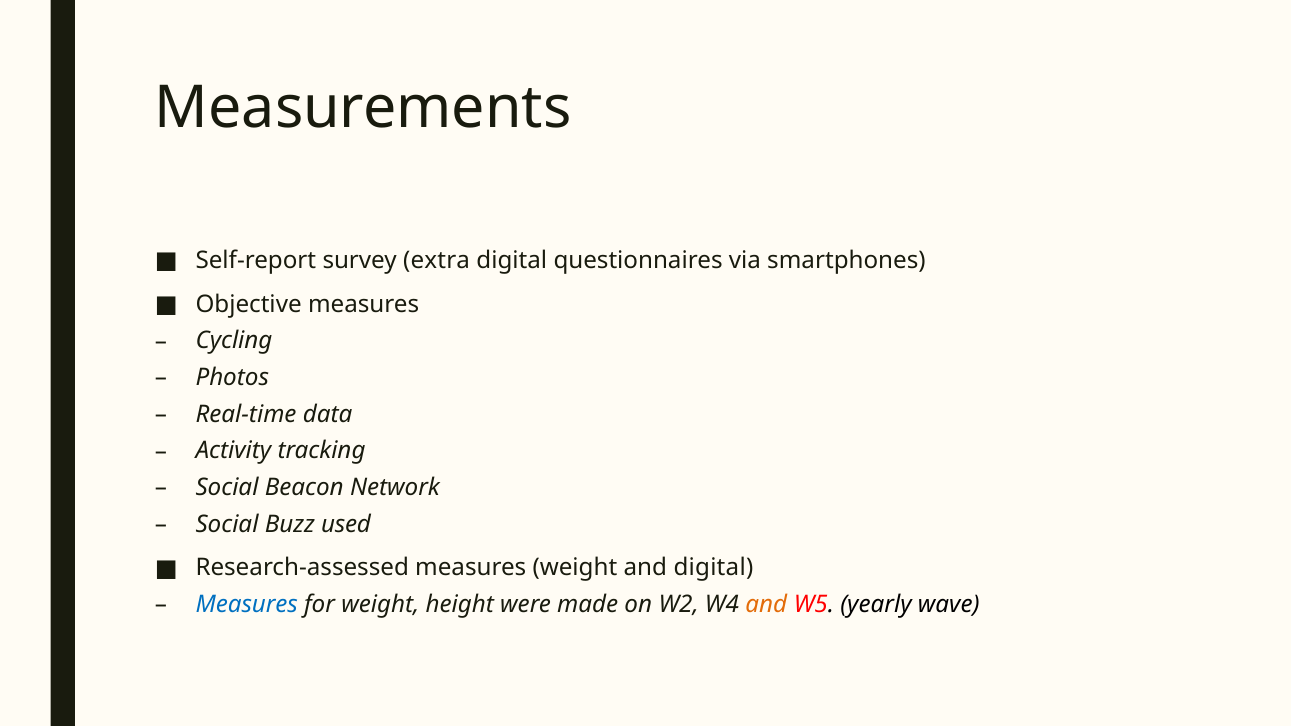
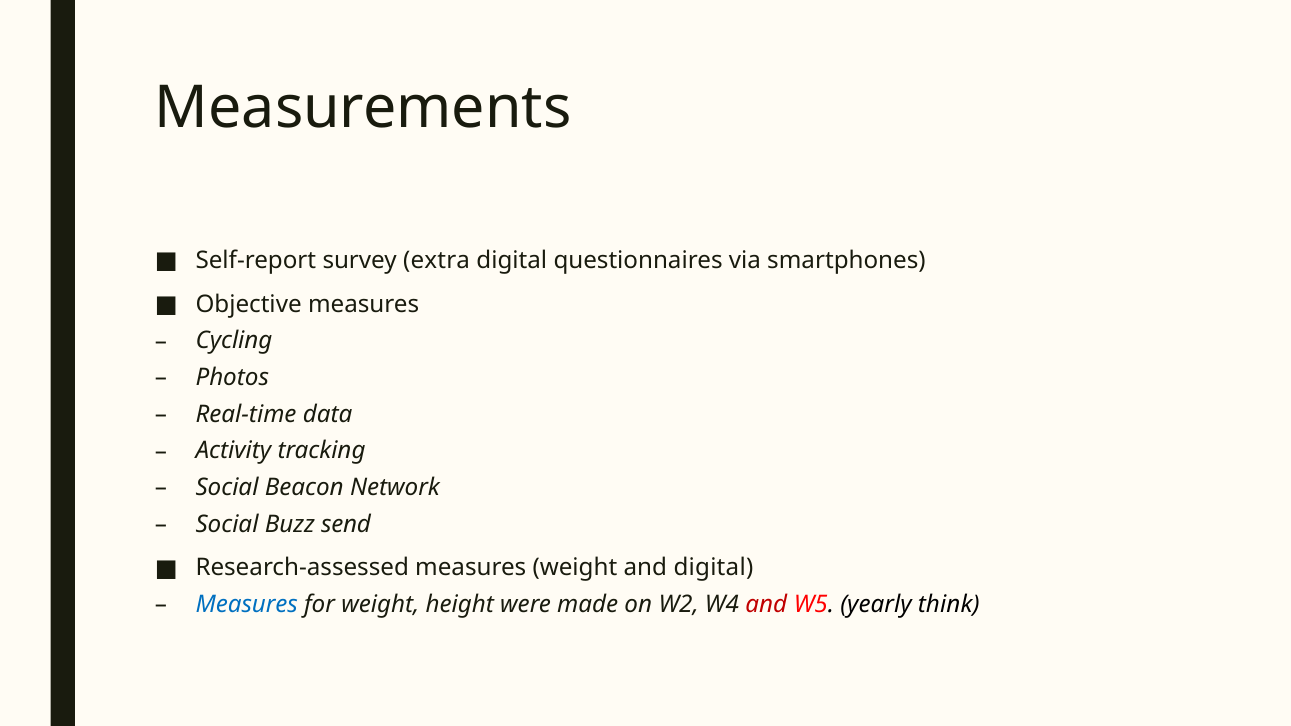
used: used -> send (346, 524)
and colour: orange -> red (766, 605)
wave: wave -> think (949, 605)
